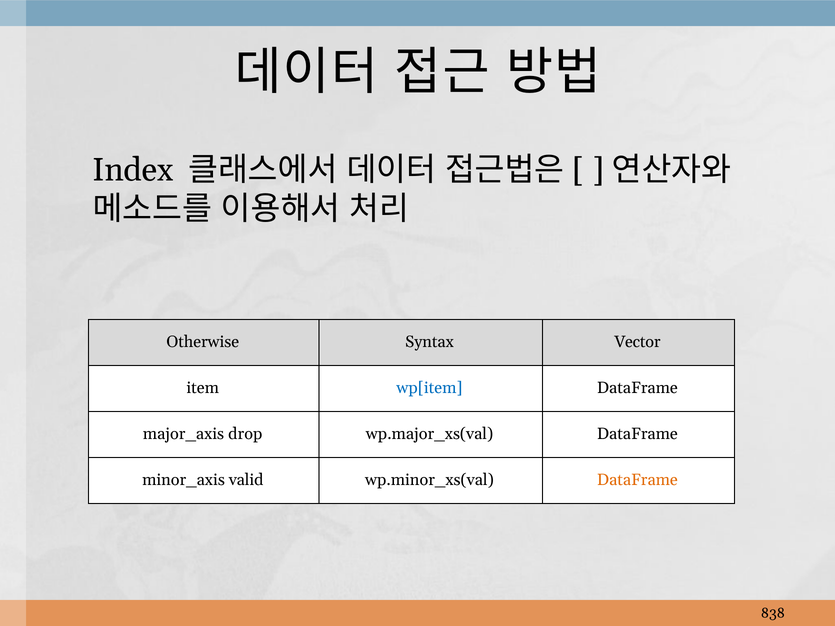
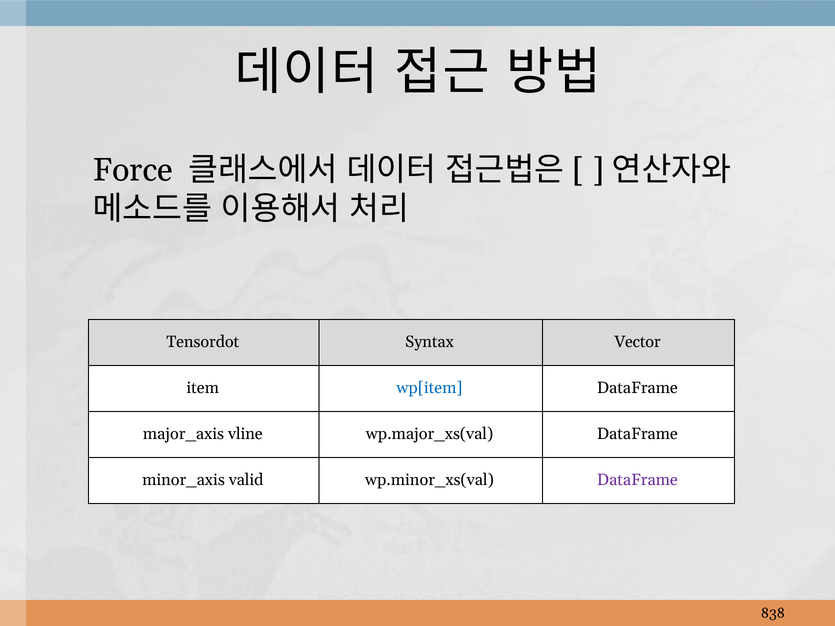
Index: Index -> Force (133, 170)
Otherwise: Otherwise -> Tensordot (203, 342)
drop: drop -> vline (245, 434)
DataFrame colour: orange -> purple (637, 480)
